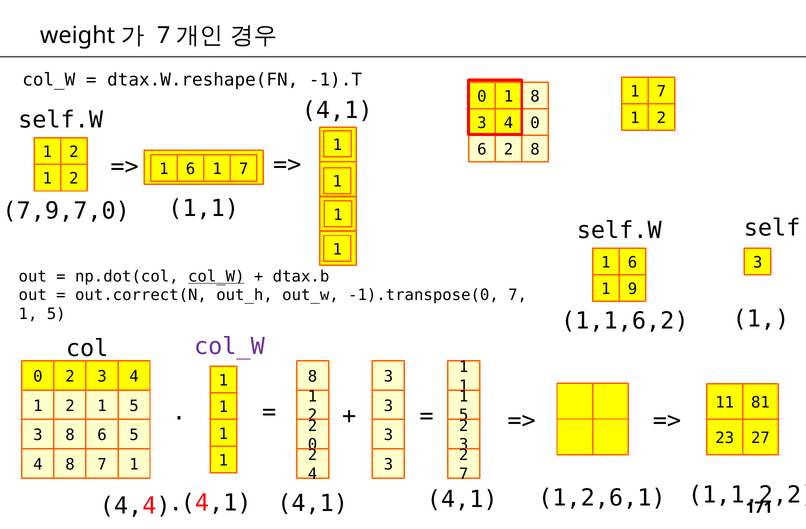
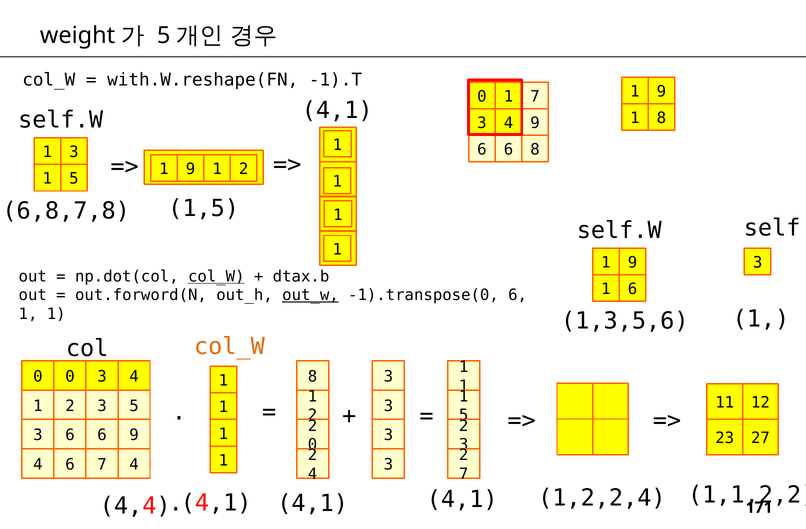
7: 7 -> 5 (164, 35)
dtax.W.reshape(FN: dtax.W.reshape(FN -> with.W.reshape(FN (203, 80)
7: 7 -> 9 (661, 92)
1 8: 8 -> 7 (535, 97)
2: 2 -> 8 (661, 118)
4 0: 0 -> 9 (535, 123)
2: 2 -> 6 (508, 150)
2: 2 -> 3 (74, 152)
6: 6 -> 9 (191, 169)
7: 7 -> 2 (244, 169)
2: 2 -> 5 (74, 179)
1,1: 1,1 -> 1,5 (204, 209)
7,9,7,0: 7,9,7,0 -> 6,8,7,8 (66, 211)
6: 6 -> 9 (633, 263)
1 9: 9 -> 6 (633, 289)
out.correct(N: out.correct(N -> out.forword(N (141, 296)
out_w underline: none -> present (310, 296)
-1).transpose(0 7: 7 -> 6 (518, 296)
5: 5 -> 1 (56, 314)
1,1,6,2: 1,1,6,2 -> 1,3,5,6 (625, 321)
col_W colour: purple -> orange (229, 347)
2: 2 -> 0 (70, 377)
81: 81 -> 12 (760, 403)
1: 1 -> 3 (102, 406)
3 8: 8 -> 6 (70, 436)
6 5: 5 -> 9 (134, 436)
4 8: 8 -> 6 (70, 465)
1: 1 -> 4 (134, 465)
1,2,6,1: 1,2,6,1 -> 1,2,2,4 (602, 498)
